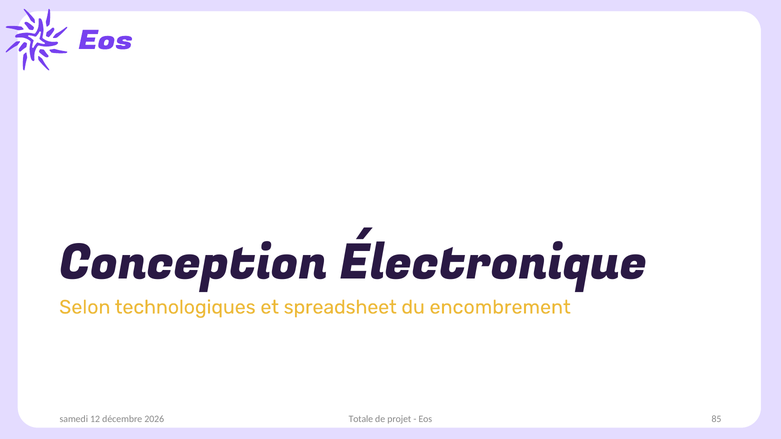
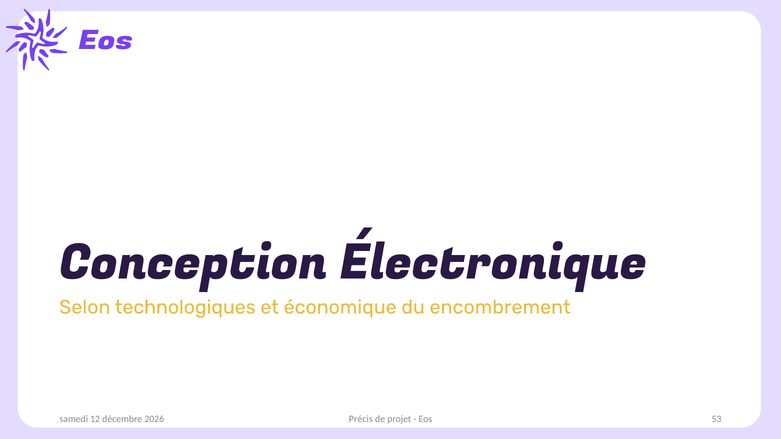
spreadsheet: spreadsheet -> économique (340, 307)
Totale: Totale -> Précis (361, 419)
85: 85 -> 53 (716, 419)
